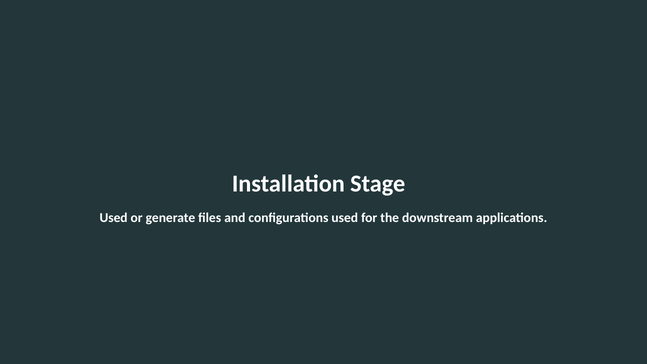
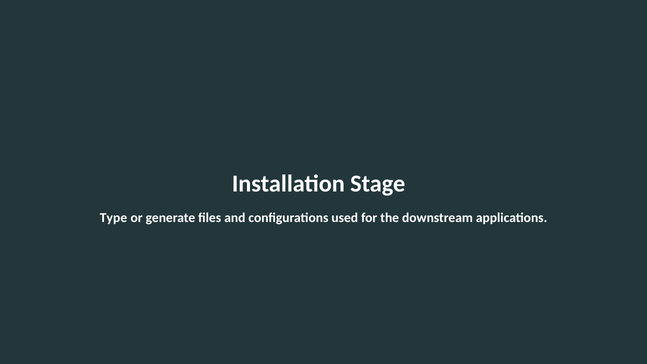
Used: Used -> Type (113, 218)
